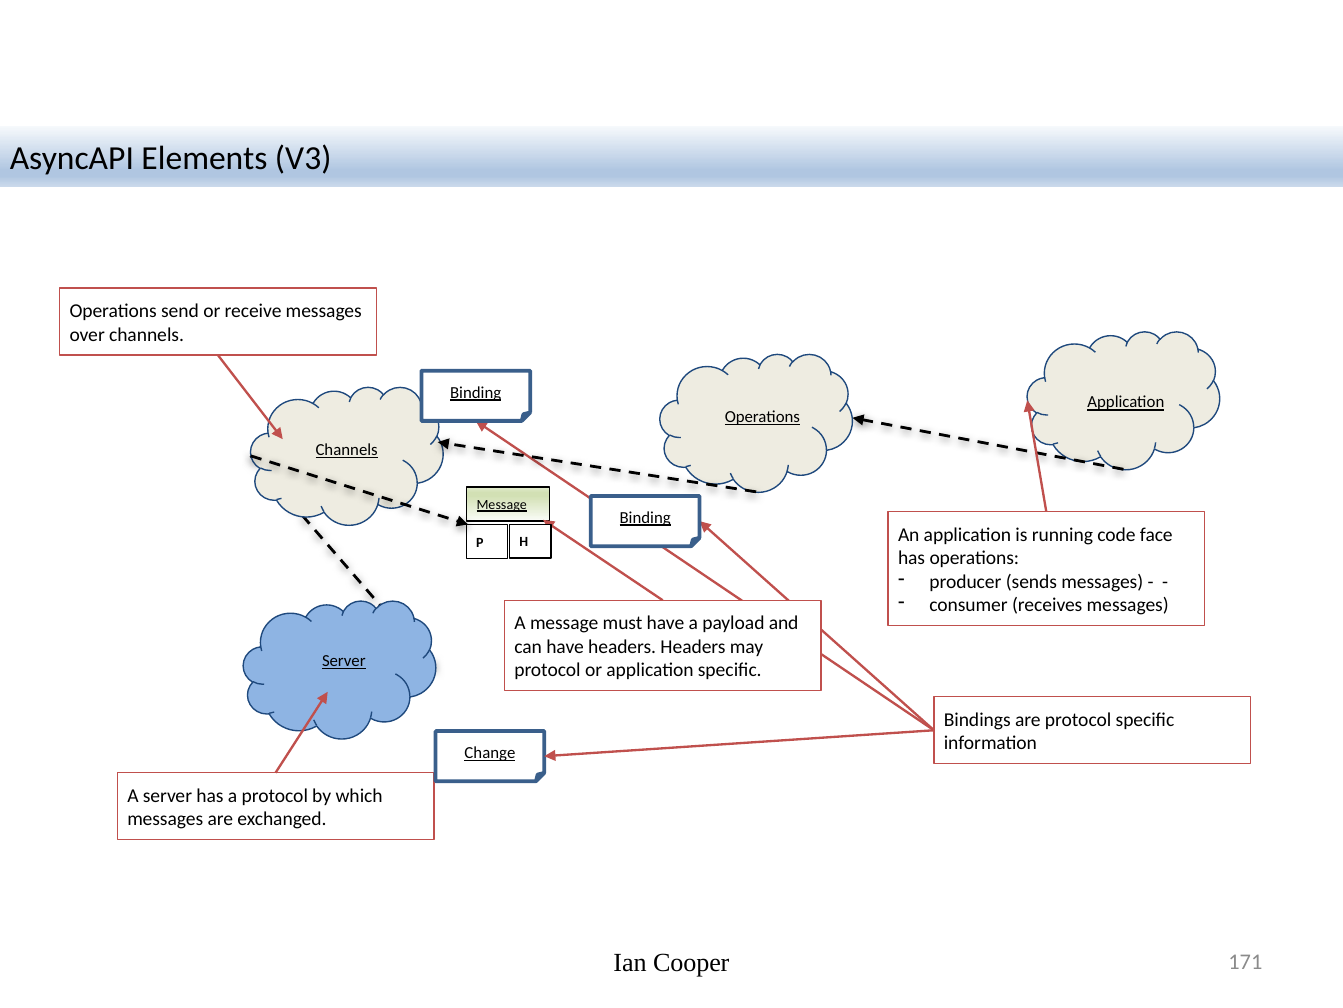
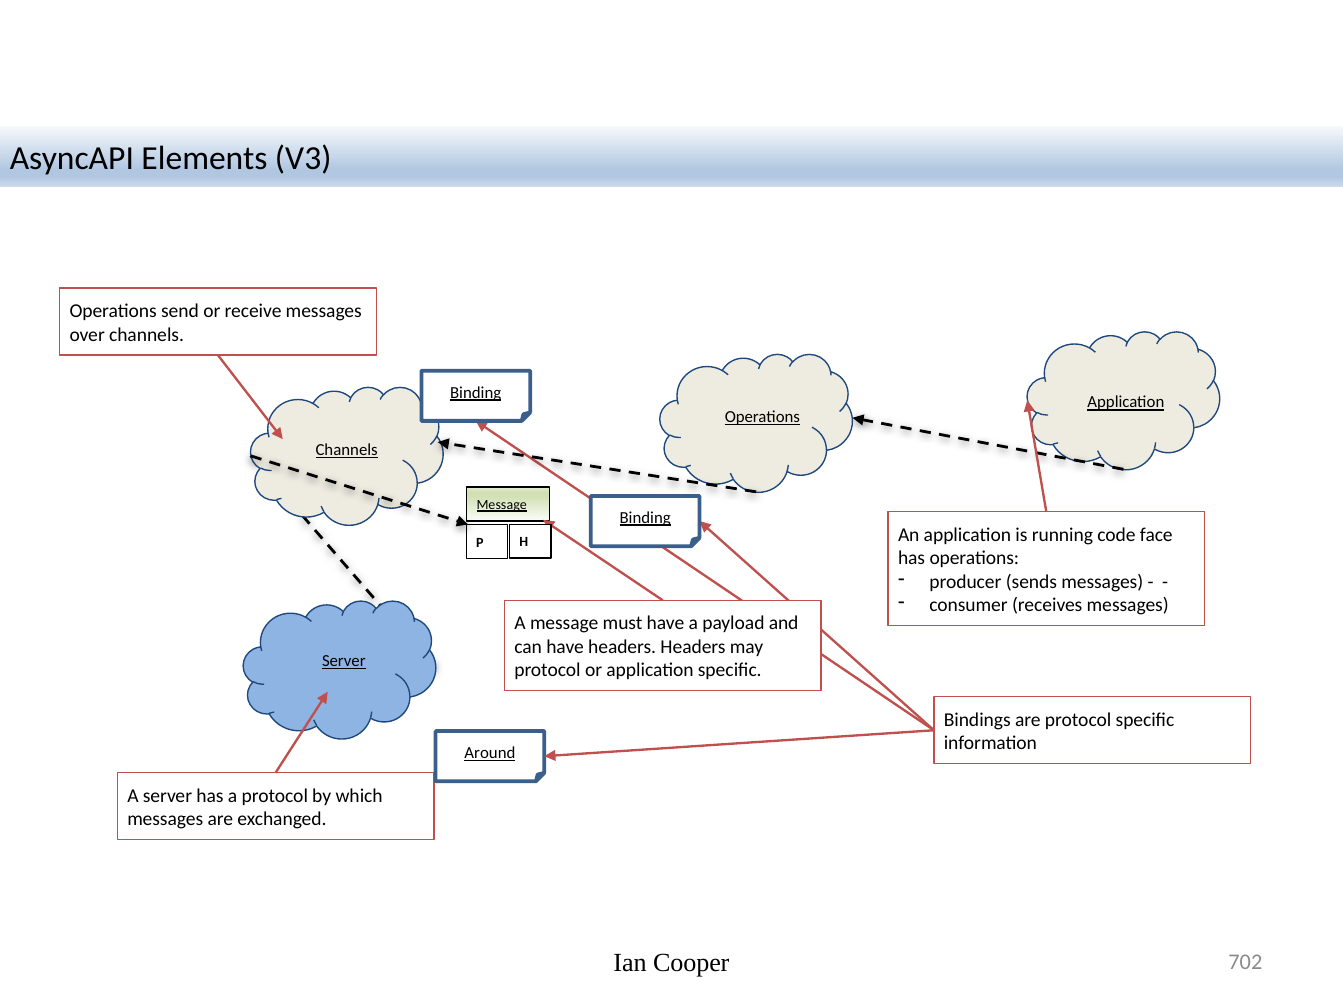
Change: Change -> Around (490, 753)
171: 171 -> 702 (1245, 962)
